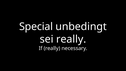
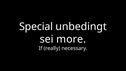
sei really: really -> more (71, 39)
